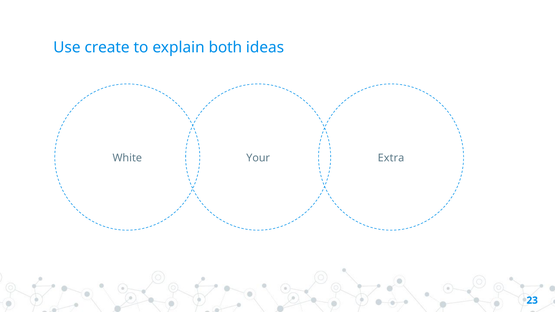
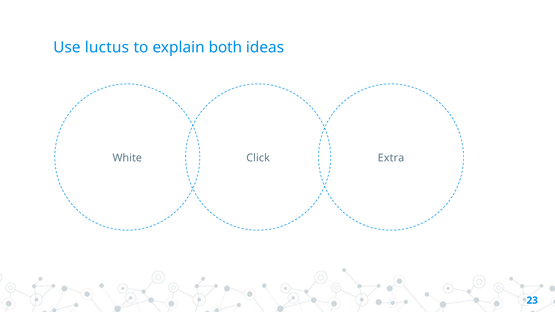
create: create -> luctus (107, 48)
Your: Your -> Click (258, 158)
